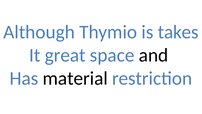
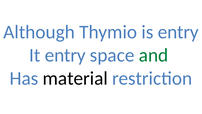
is takes: takes -> entry (178, 32)
It great: great -> entry (65, 55)
and colour: black -> green (154, 55)
